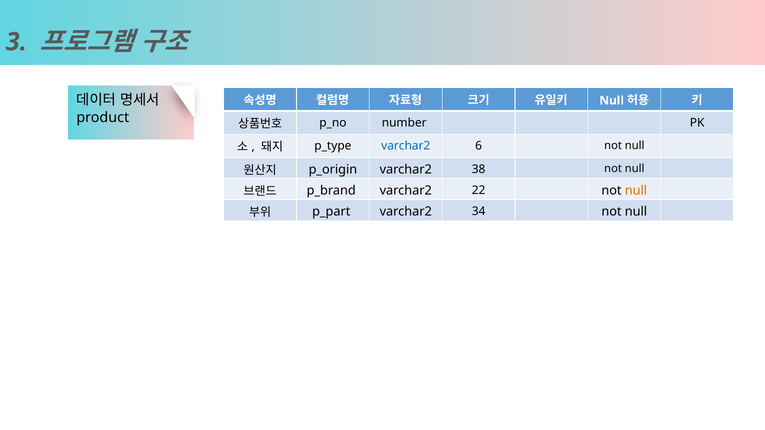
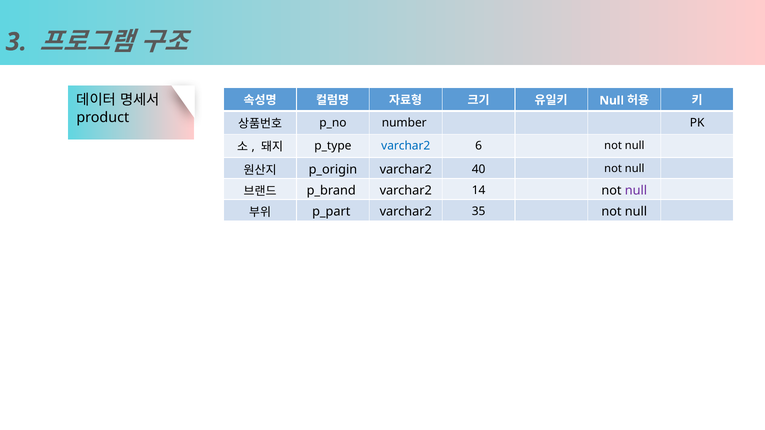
38: 38 -> 40 (479, 169)
22: 22 -> 14 (479, 190)
null colour: orange -> purple (636, 191)
34: 34 -> 35 (479, 211)
